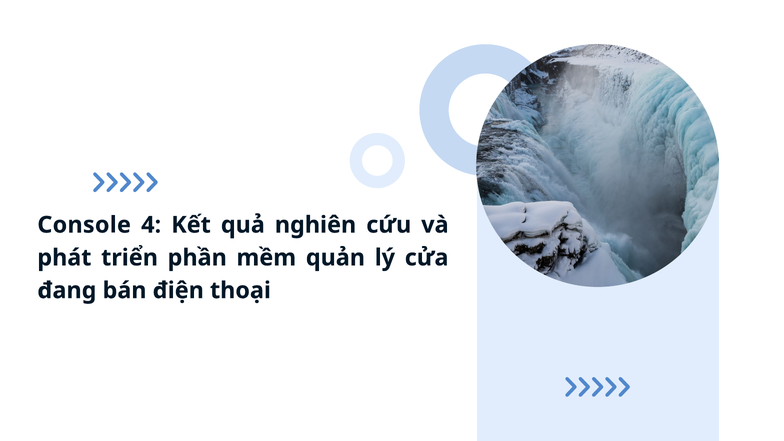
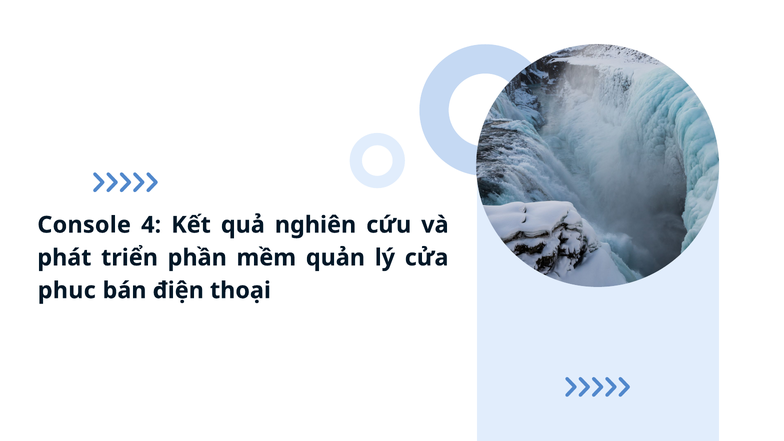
đang: đang -> phục (67, 290)
